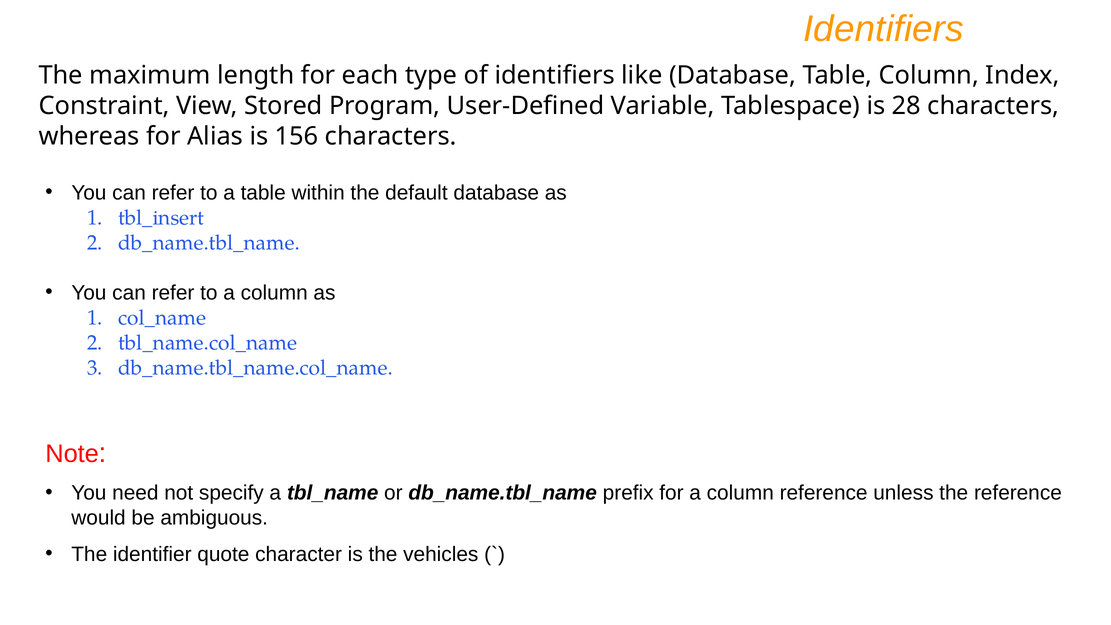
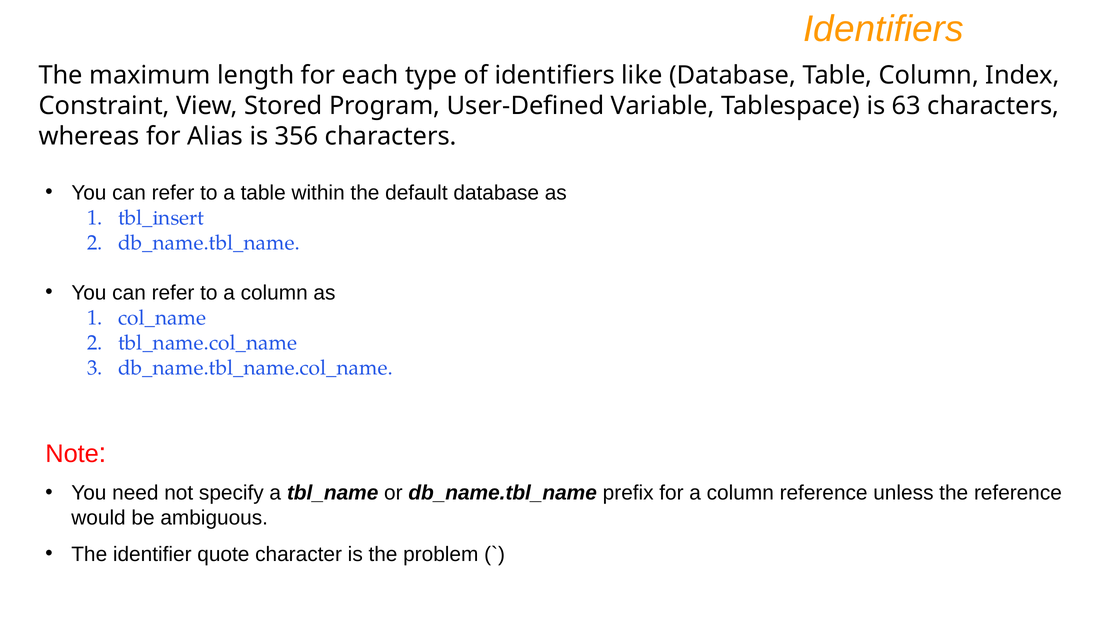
28: 28 -> 63 (907, 106)
156: 156 -> 356 (297, 136)
vehicles: vehicles -> problem (441, 554)
